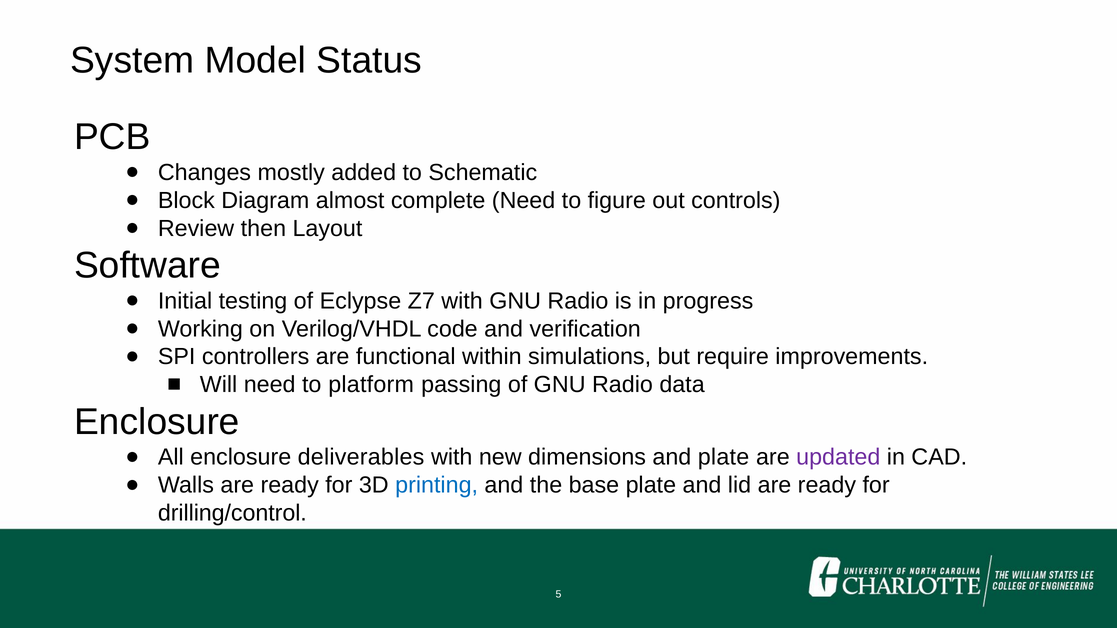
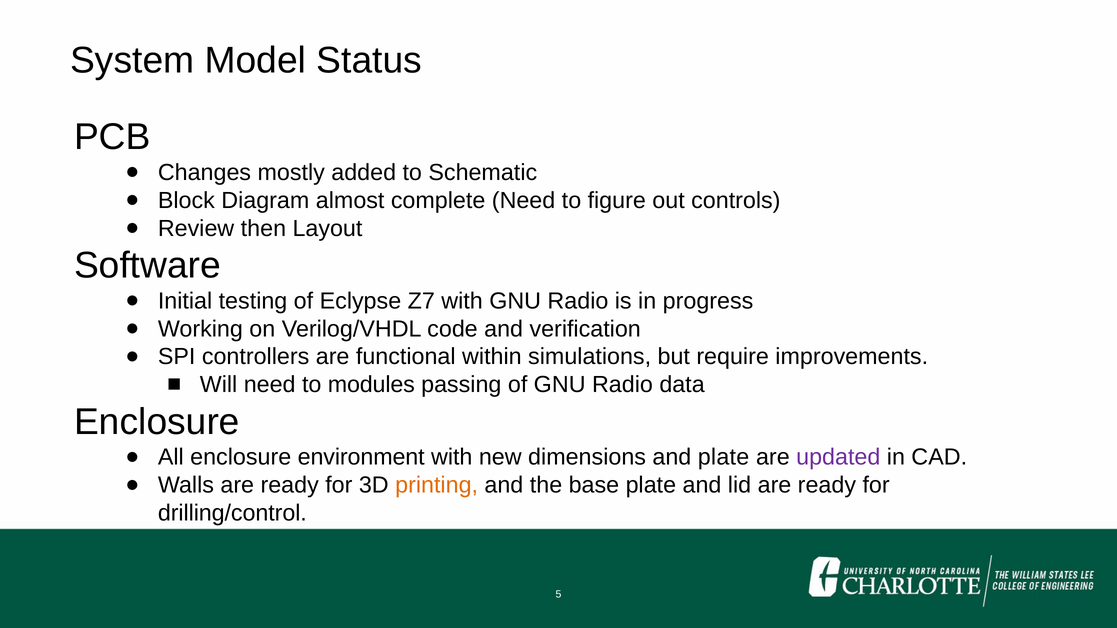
platform: platform -> modules (371, 385)
deliverables: deliverables -> environment (361, 457)
printing colour: blue -> orange (437, 485)
